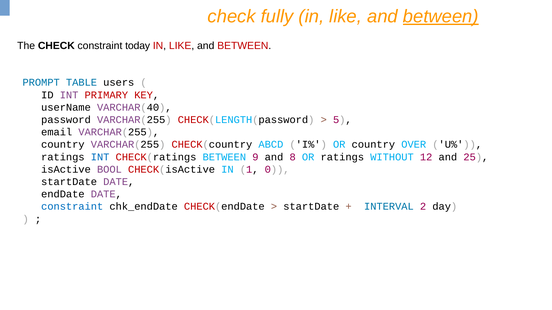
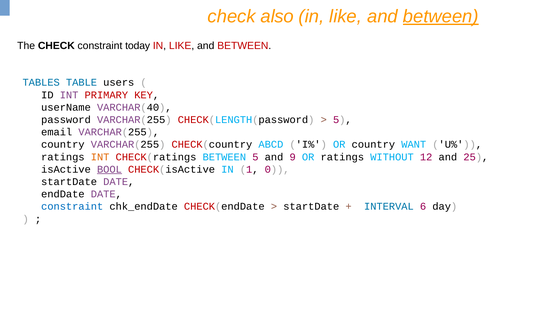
fully: fully -> also (277, 16)
PROMPT: PROMPT -> TABLES (41, 83)
OVER: OVER -> WANT (414, 145)
INT colour: blue -> orange (100, 157)
BETWEEN 9: 9 -> 5 (255, 157)
8: 8 -> 9 (293, 157)
BOOL underline: none -> present (109, 170)
2: 2 -> 6 (423, 207)
